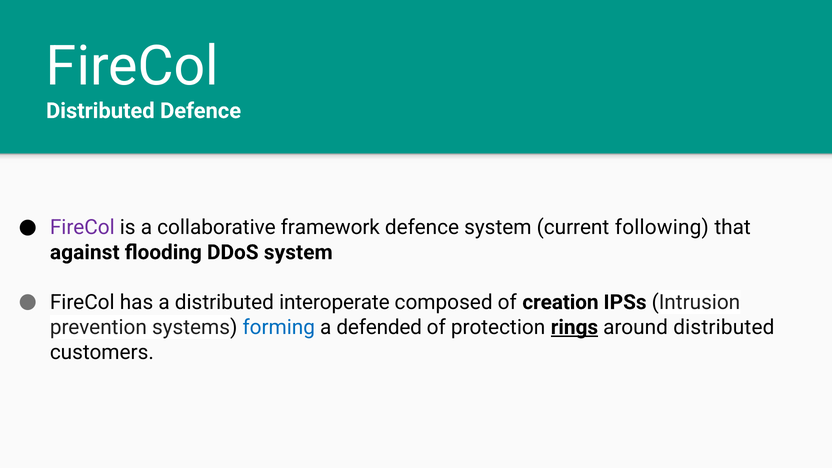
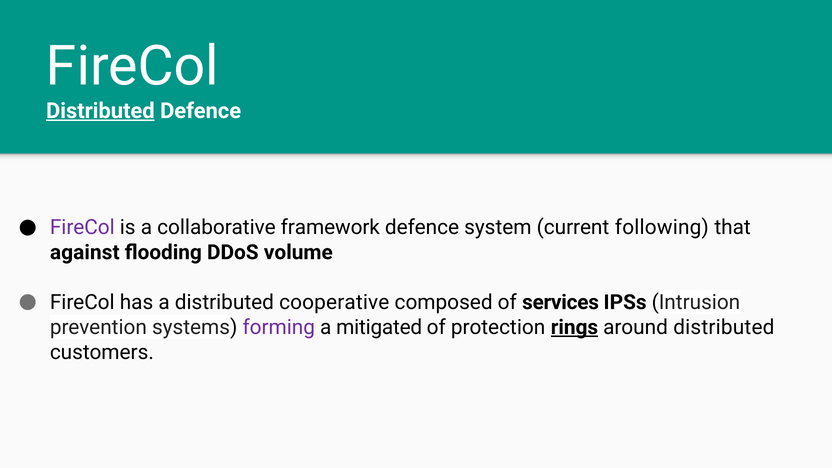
Distributed underline: none -> present (100, 111)
DDoS system: system -> volume (298, 252)
interoperate: interoperate -> cooperative (334, 302)
creation: creation -> services (561, 302)
forming colour: blue -> purple (279, 327)
defended: defended -> mitigated (379, 327)
